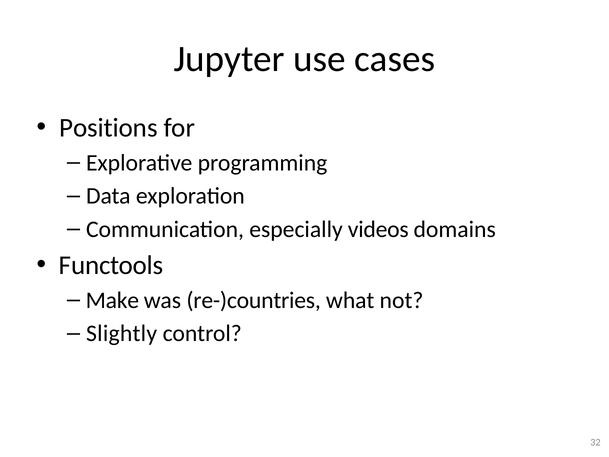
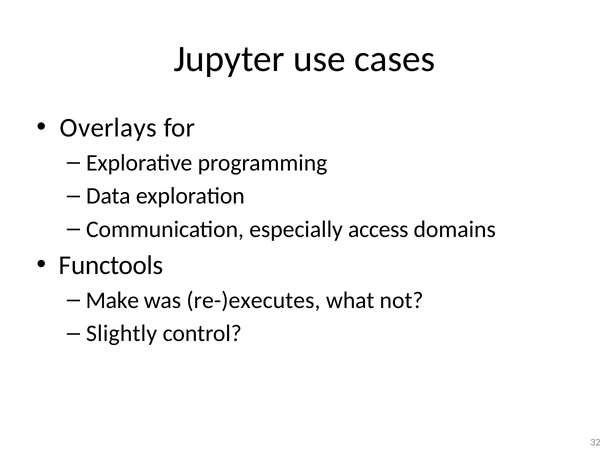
Positions: Positions -> Overlays (108, 128)
videos: videos -> access (378, 229)
re-)countries: re-)countries -> re-)executes (253, 300)
